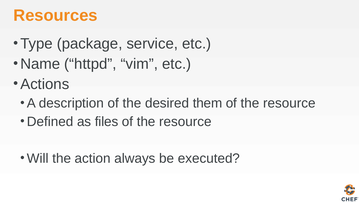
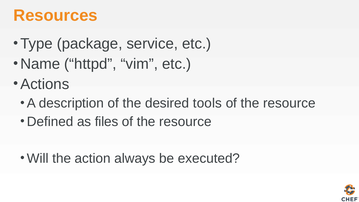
them: them -> tools (207, 103)
